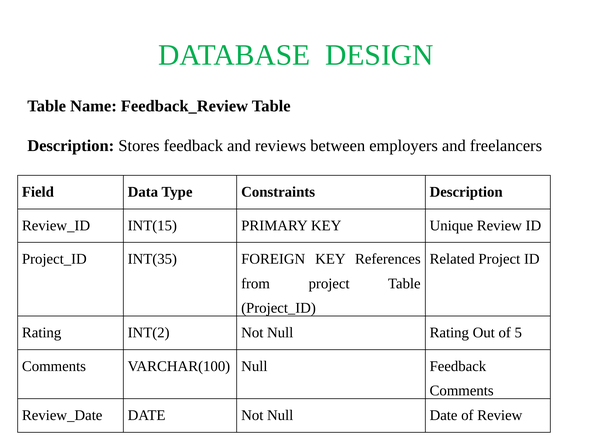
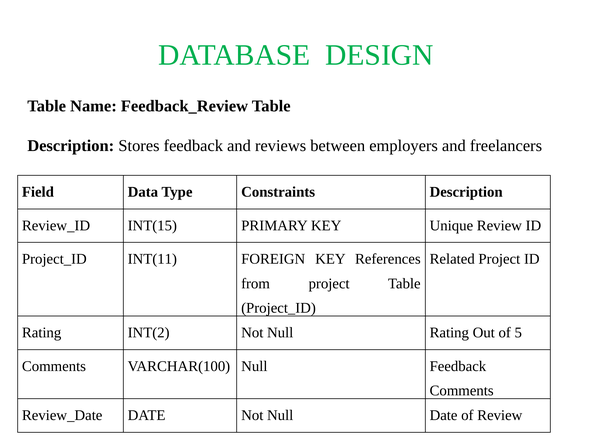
INT(35: INT(35 -> INT(11 (152, 259)
